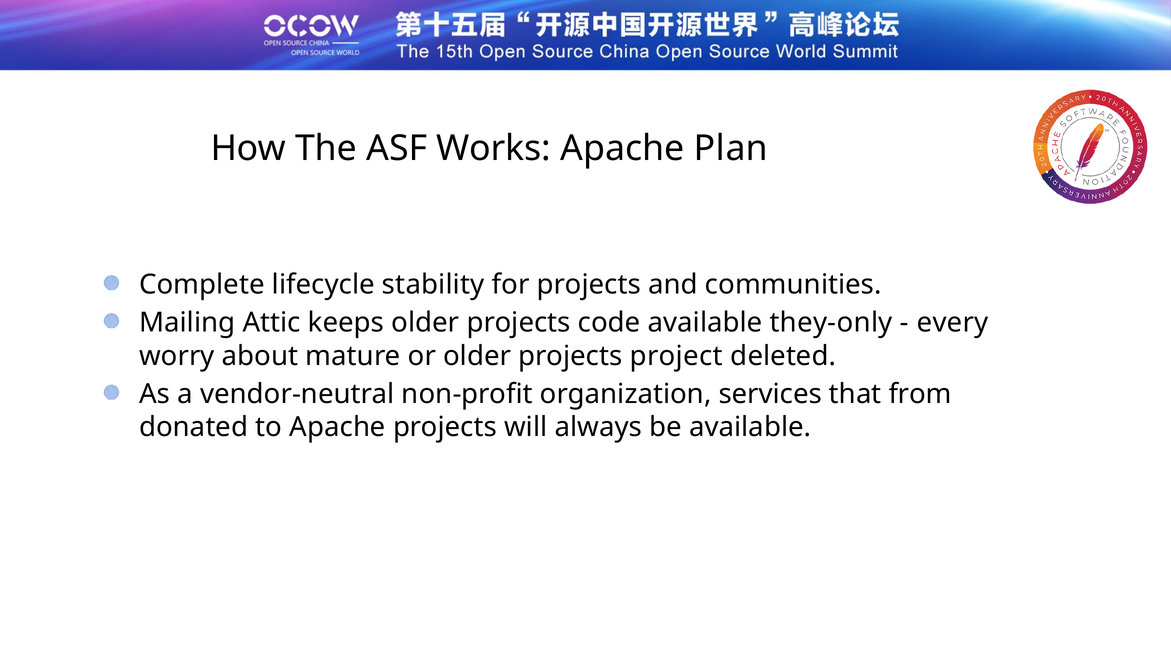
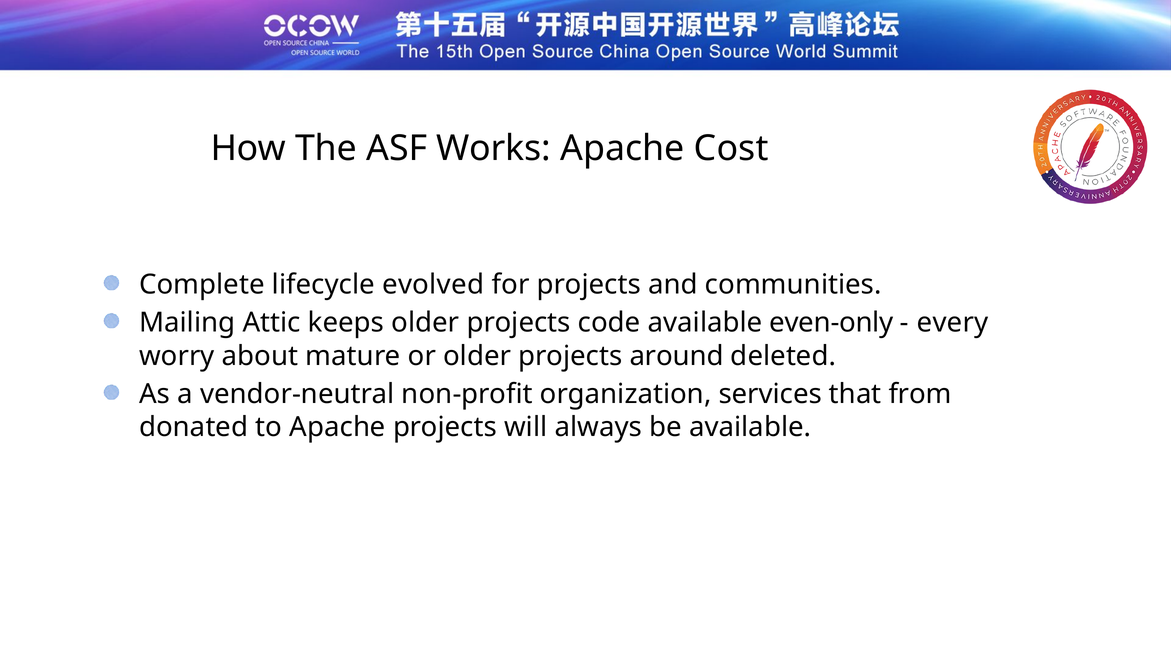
Plan: Plan -> Cost (731, 149)
stability: stability -> evolved (433, 284)
they-only: they-only -> even-only (831, 323)
project: project -> around (677, 356)
